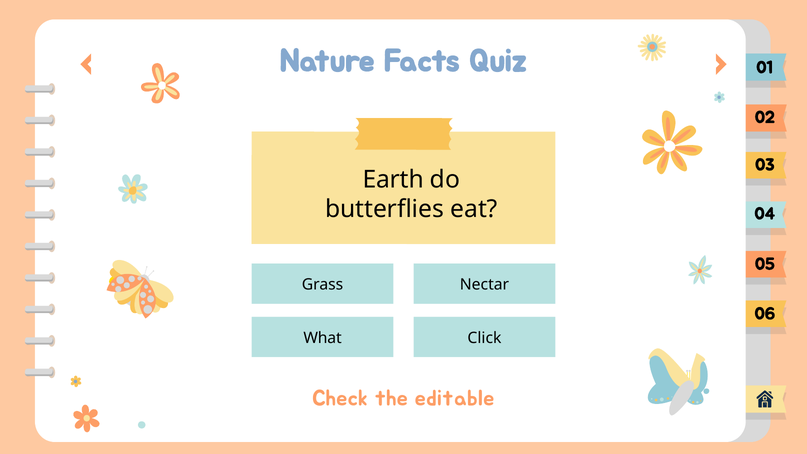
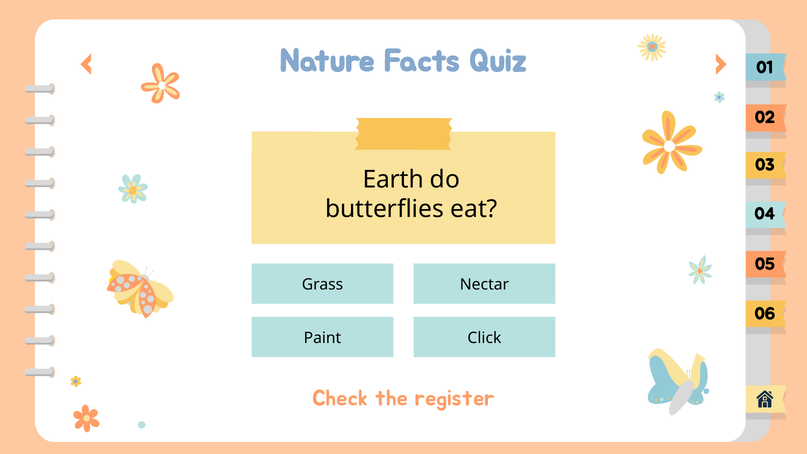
What: What -> Paint (322, 338)
editable: editable -> register (455, 398)
